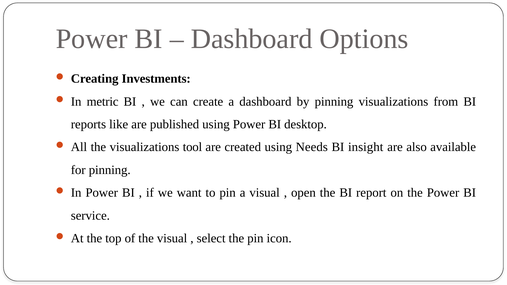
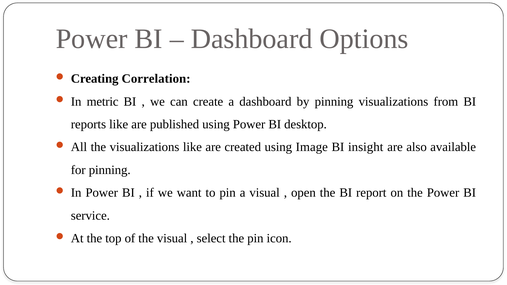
Investments: Investments -> Correlation (156, 79)
visualizations tool: tool -> like (192, 147)
Needs: Needs -> Image (312, 147)
